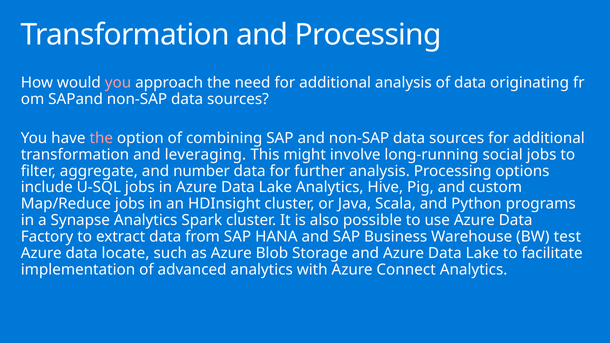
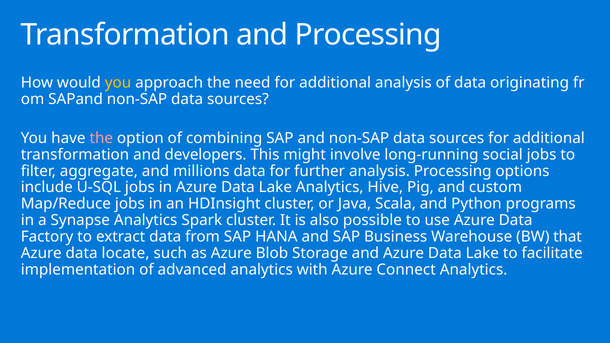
you colour: pink -> yellow (118, 83)
leveraging: leveraging -> developers (206, 155)
number: number -> millions (201, 171)
test: test -> that (568, 237)
